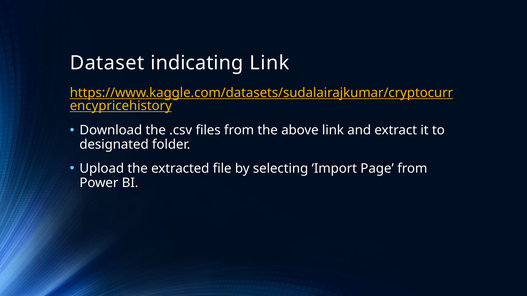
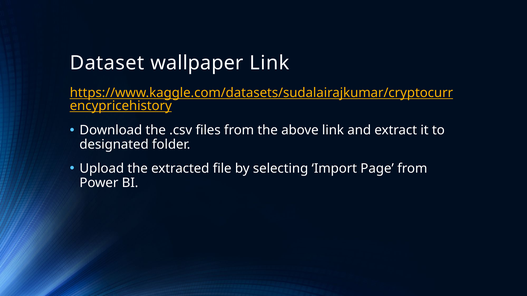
indicating: indicating -> wallpaper (197, 63)
